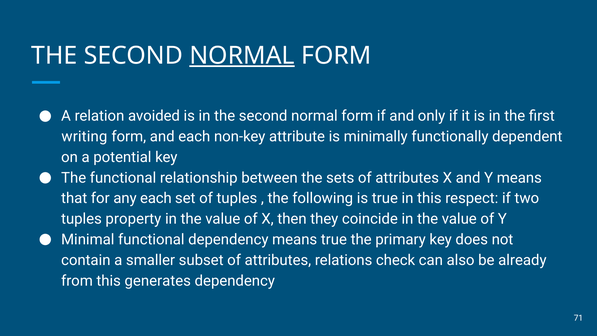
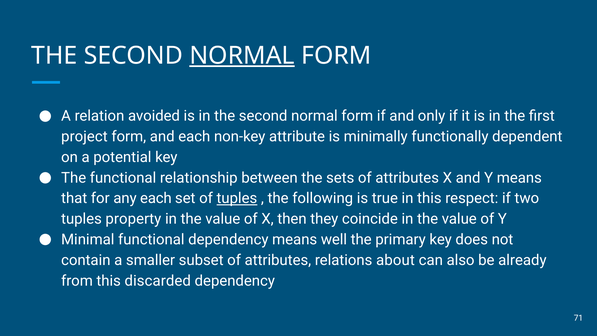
writing: writing -> project (84, 136)
tuples underline: none -> present (237, 198)
means true: true -> well (334, 239)
check: check -> about (395, 260)
generates: generates -> discarded (158, 281)
